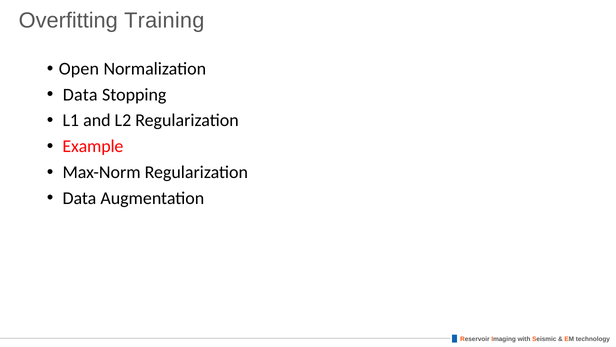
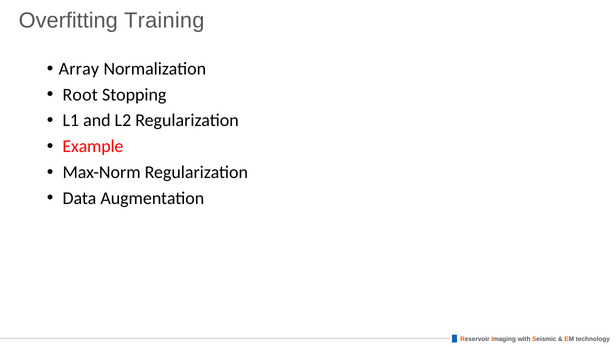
Open: Open -> Array (79, 69)
Data: Data -> Root (80, 95)
